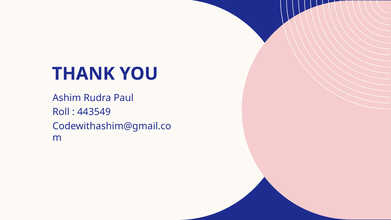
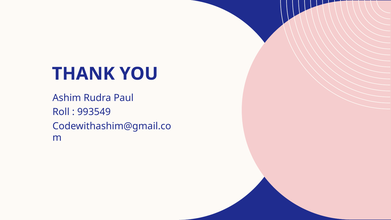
443549: 443549 -> 993549 (94, 112)
